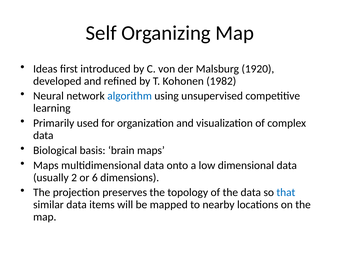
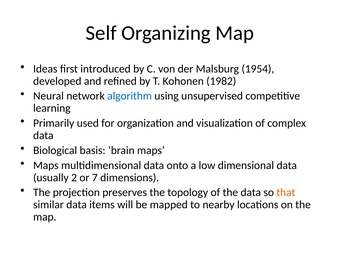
1920: 1920 -> 1954 (258, 69)
6: 6 -> 7 (95, 178)
that colour: blue -> orange (286, 192)
